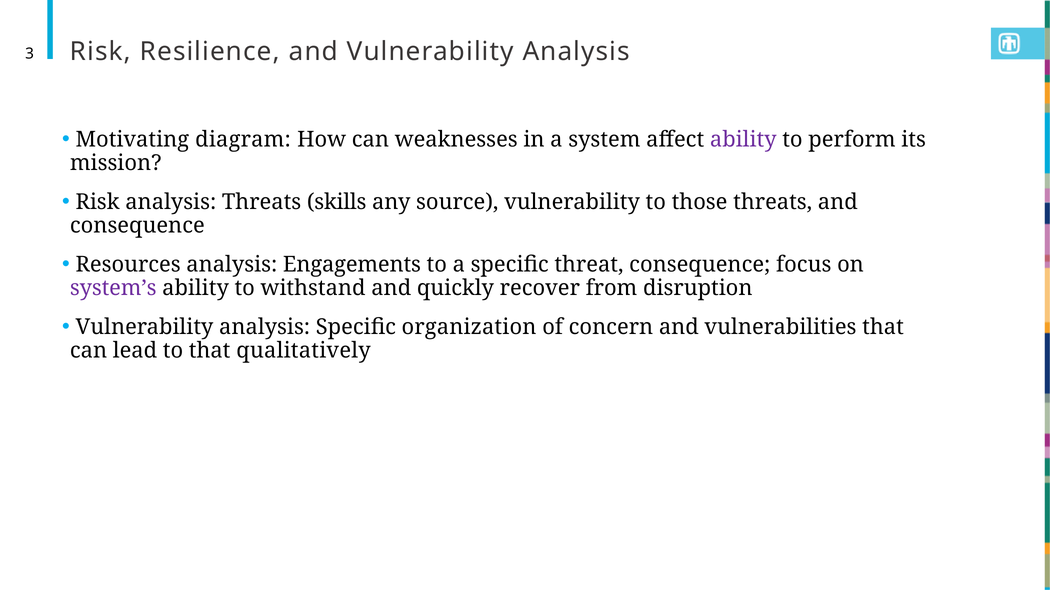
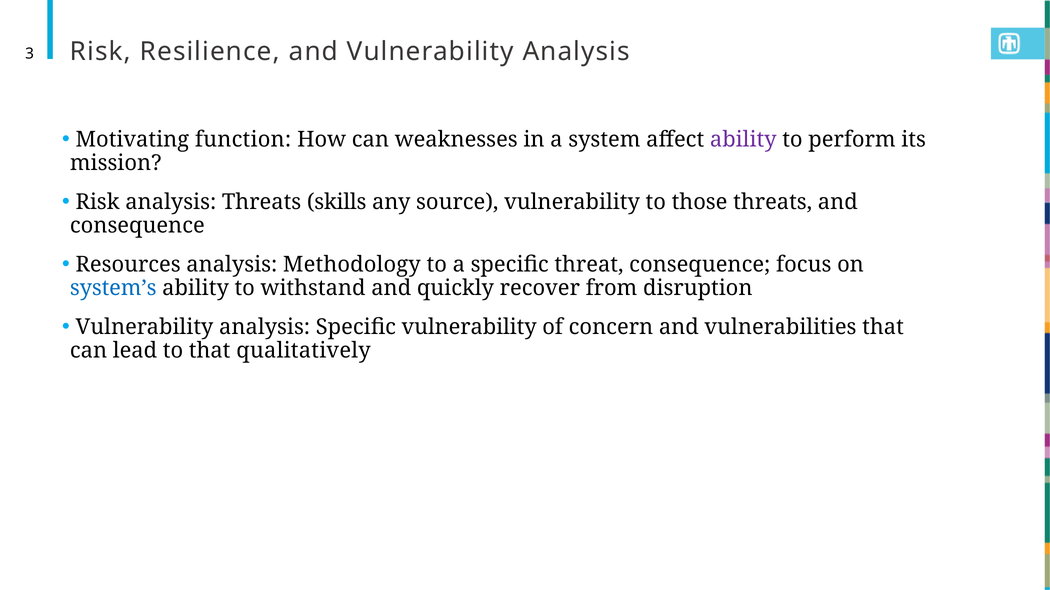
diagram: diagram -> function (243, 140)
Engagements: Engagements -> Methodology (352, 265)
system’s colour: purple -> blue (113, 289)
Specific organization: organization -> vulnerability (469, 327)
